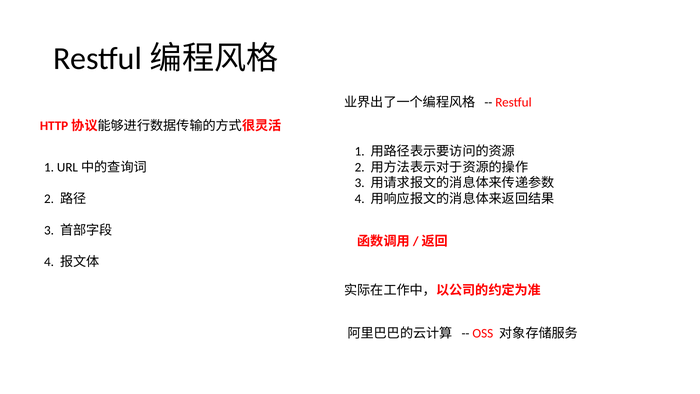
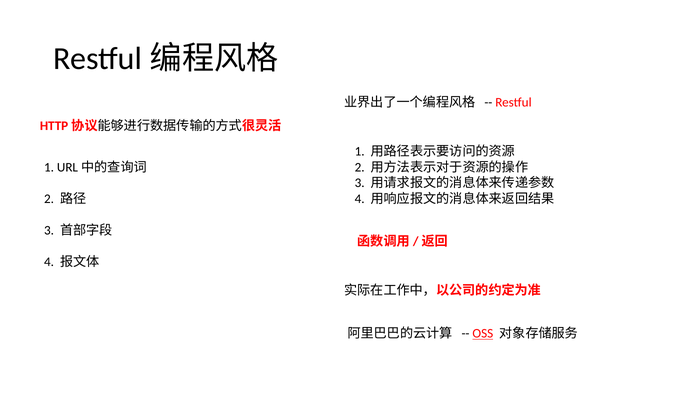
OSS underline: none -> present (483, 333)
